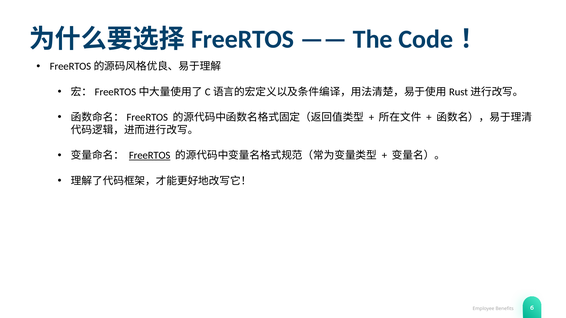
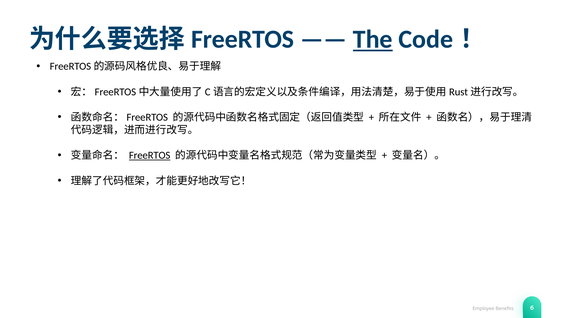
The underline: none -> present (373, 39)
